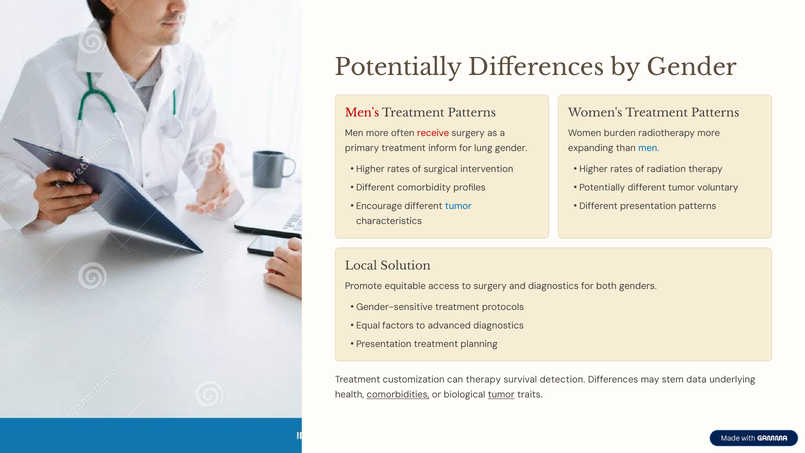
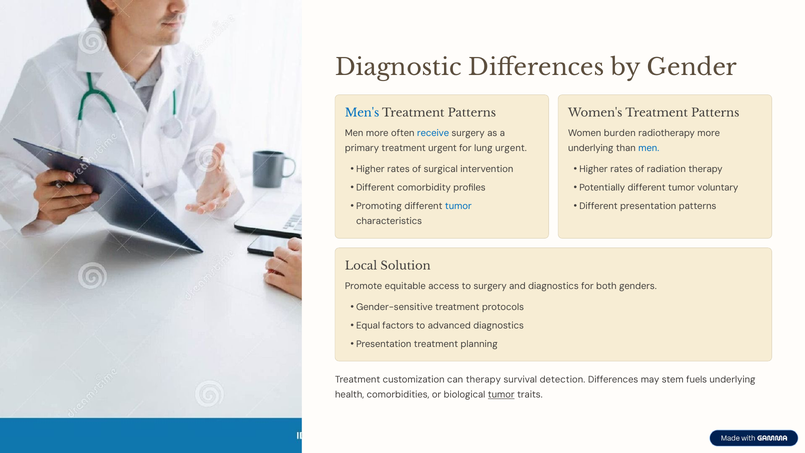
Potentially: Potentially -> Diagnostic (398, 67)
Men's colour: red -> blue (362, 113)
receive colour: red -> blue (433, 133)
treatment inform: inform -> urgent (443, 148)
lung gender: gender -> urgent (511, 148)
expanding: expanding -> underlying (591, 148)
Encourage: Encourage -> Promoting (379, 206)
data: data -> fuels (697, 380)
comorbidities underline: present -> none (398, 395)
